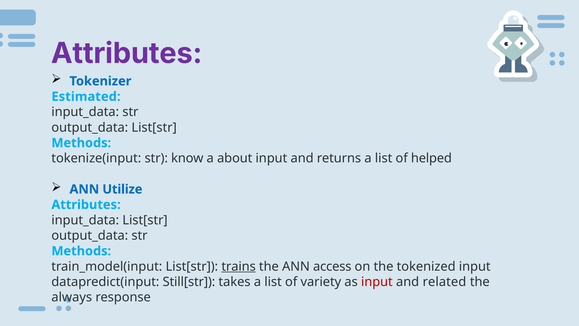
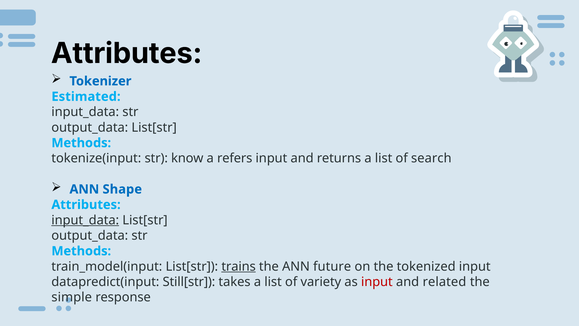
Attributes colour: purple -> black (127, 53)
about: about -> refers (235, 158)
helped: helped -> search (431, 158)
Utilize: Utilize -> Shape (122, 189)
input_data underline: none -> present (85, 220)
access: access -> future (332, 266)
always: always -> simple (72, 297)
